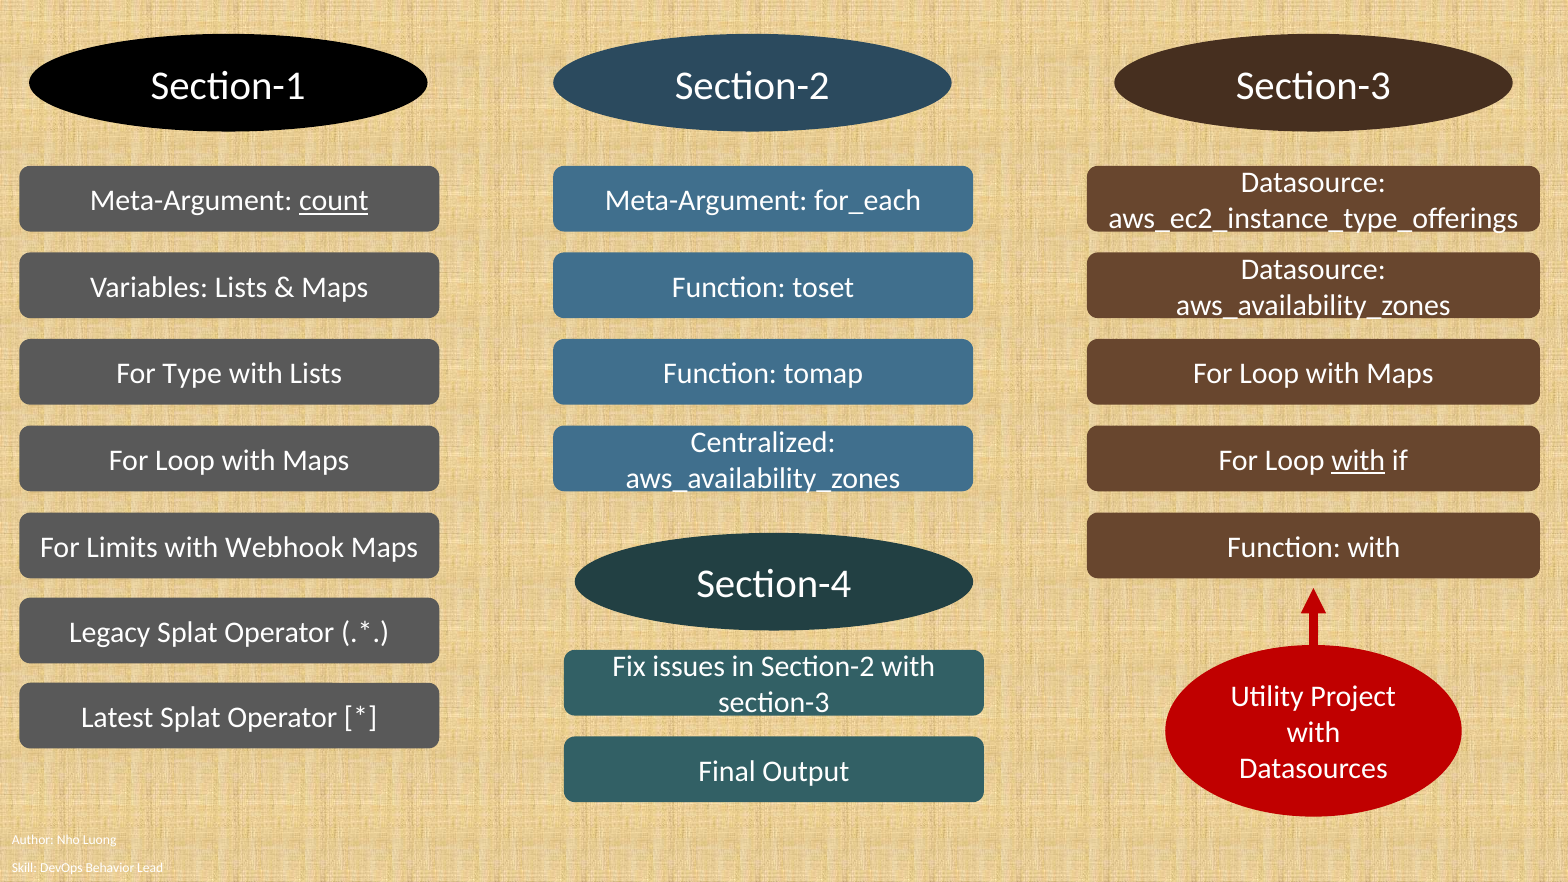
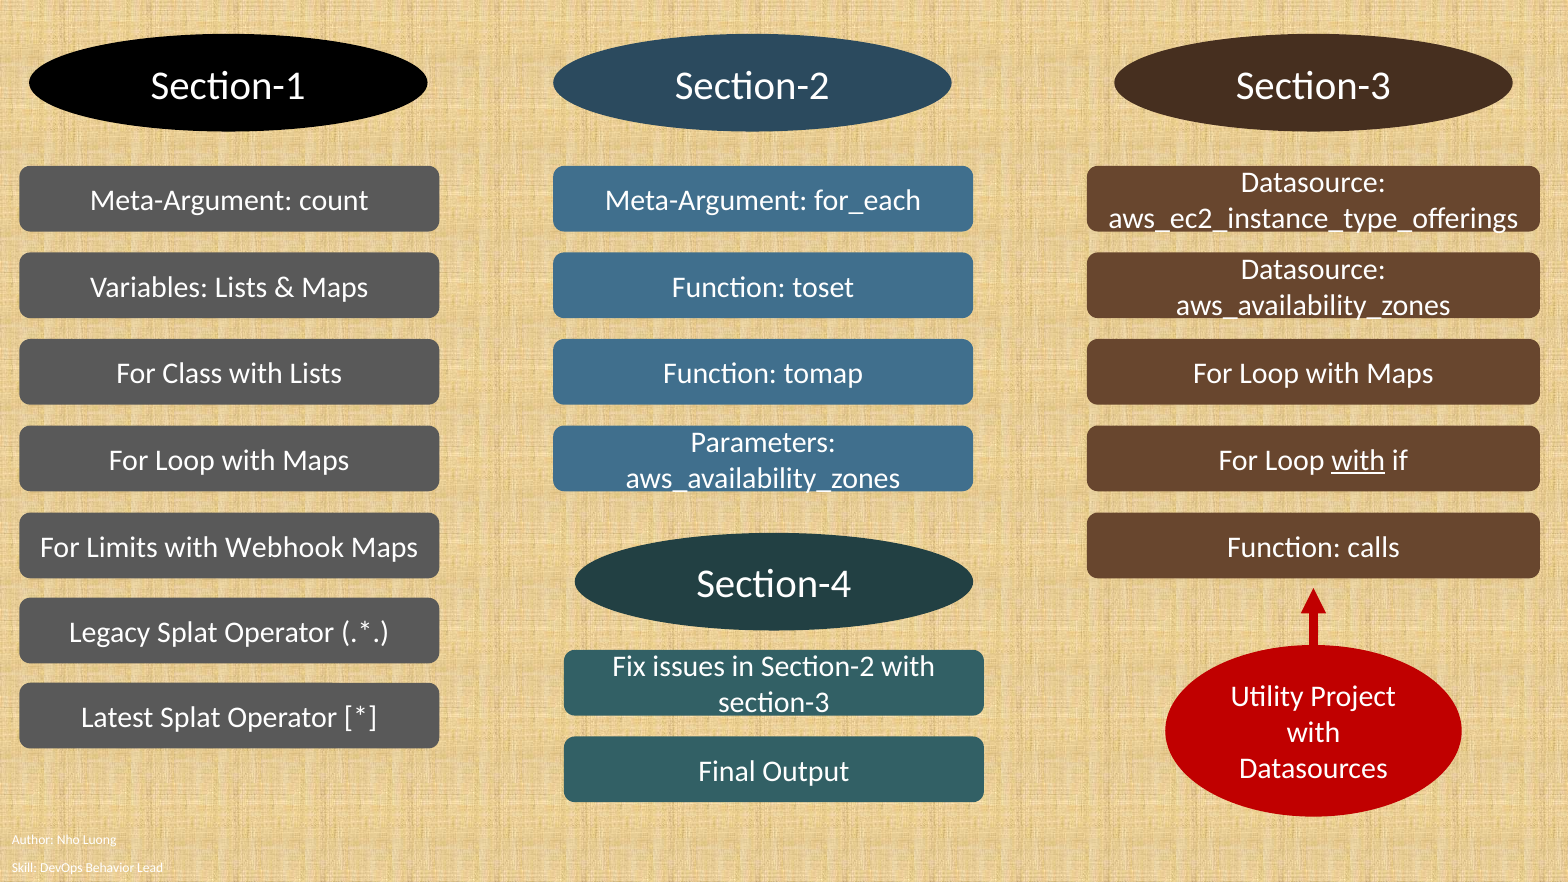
count underline: present -> none (334, 201)
Type: Type -> Class (192, 374)
Centralized: Centralized -> Parameters (763, 443)
Function with: with -> calls (1374, 548)
